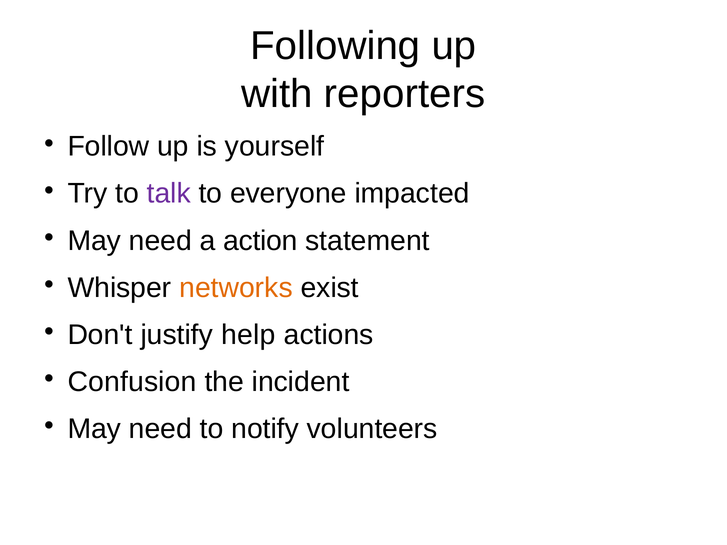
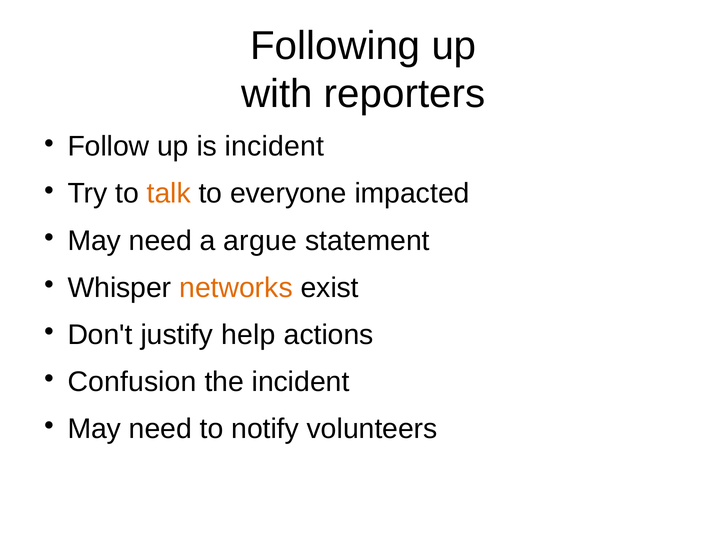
is yourself: yourself -> incident (274, 147)
talk colour: purple -> orange (169, 194)
action: action -> argue (260, 241)
